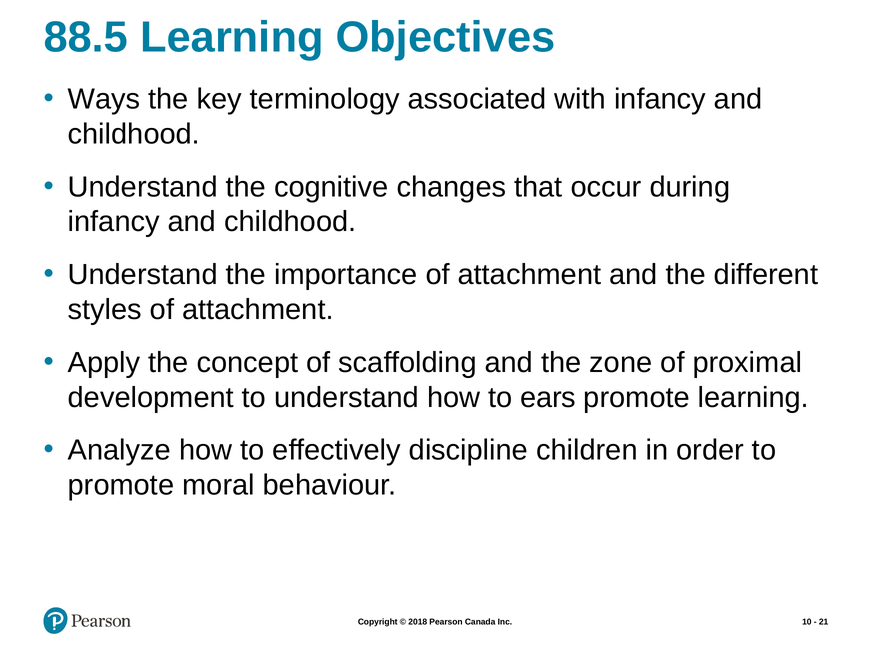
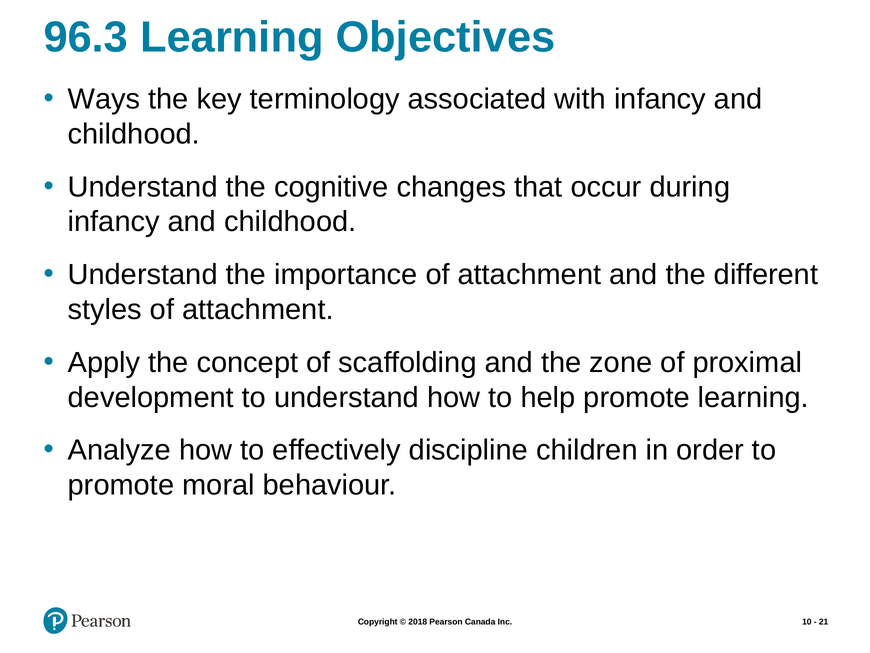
88.5: 88.5 -> 96.3 (86, 37)
ears: ears -> help (548, 397)
